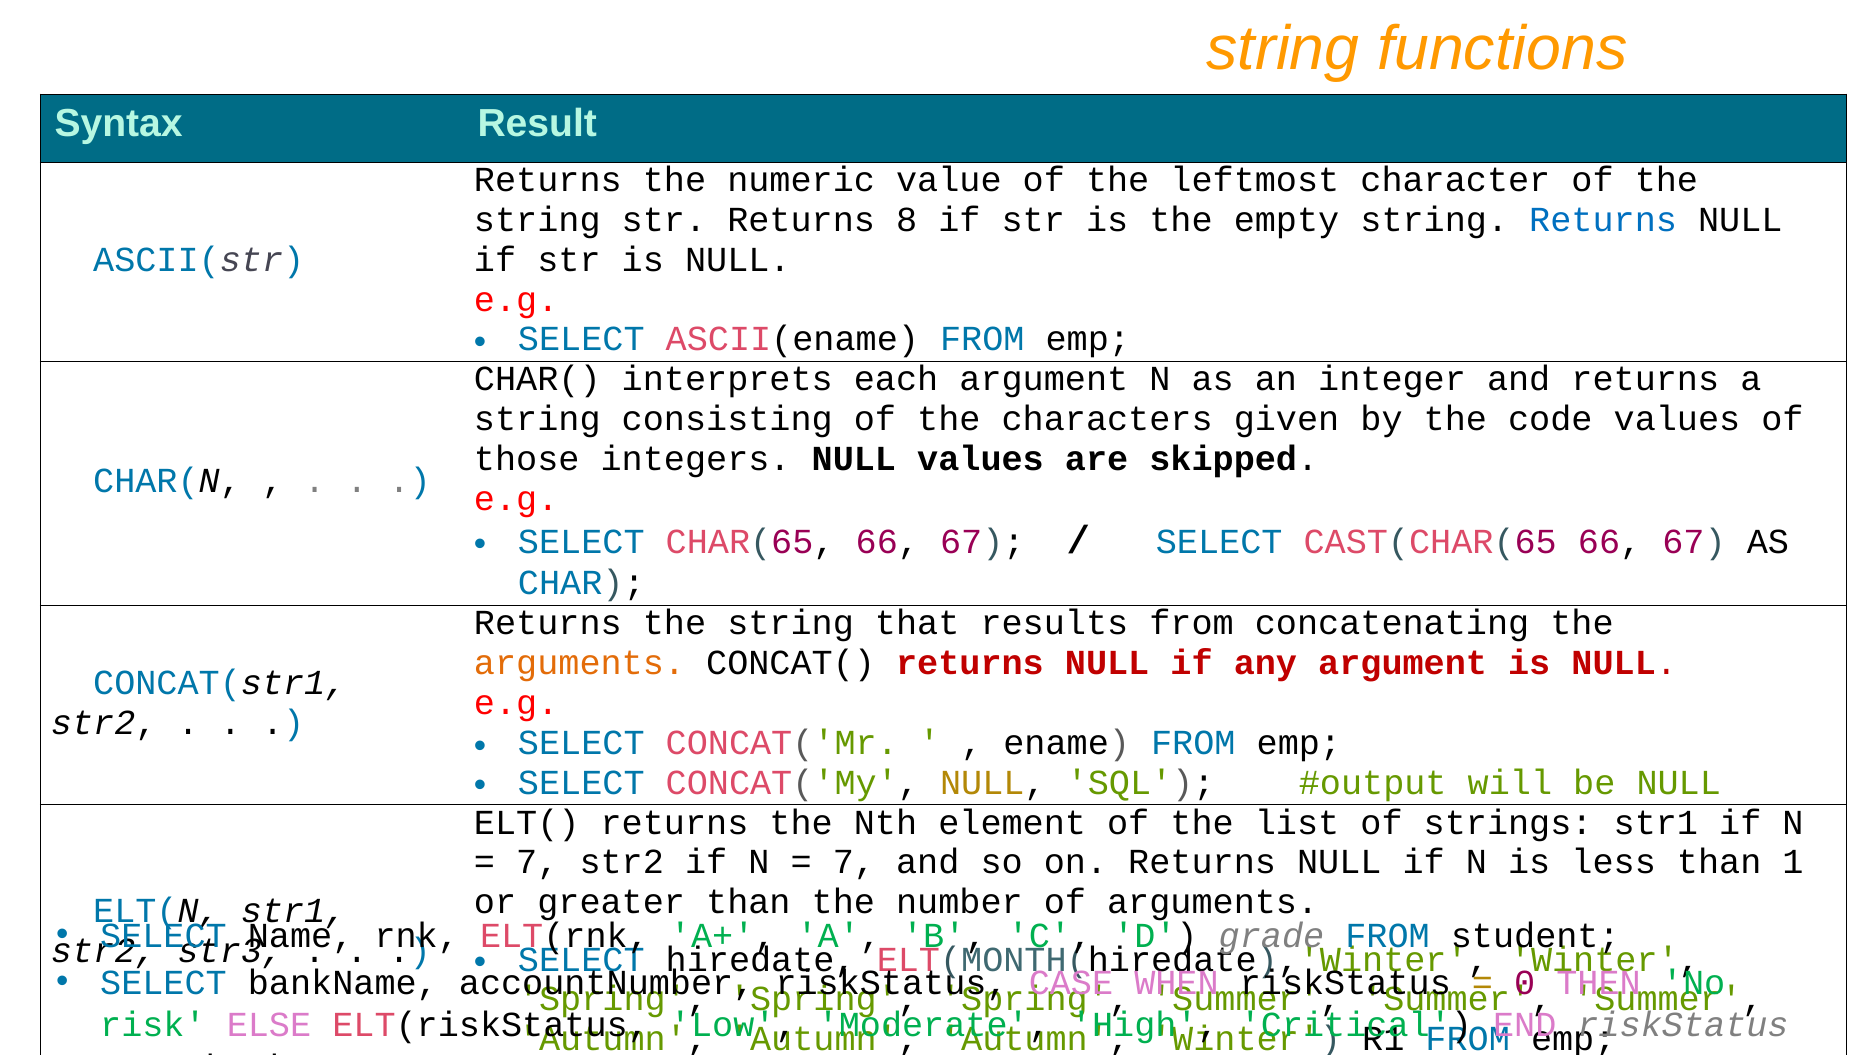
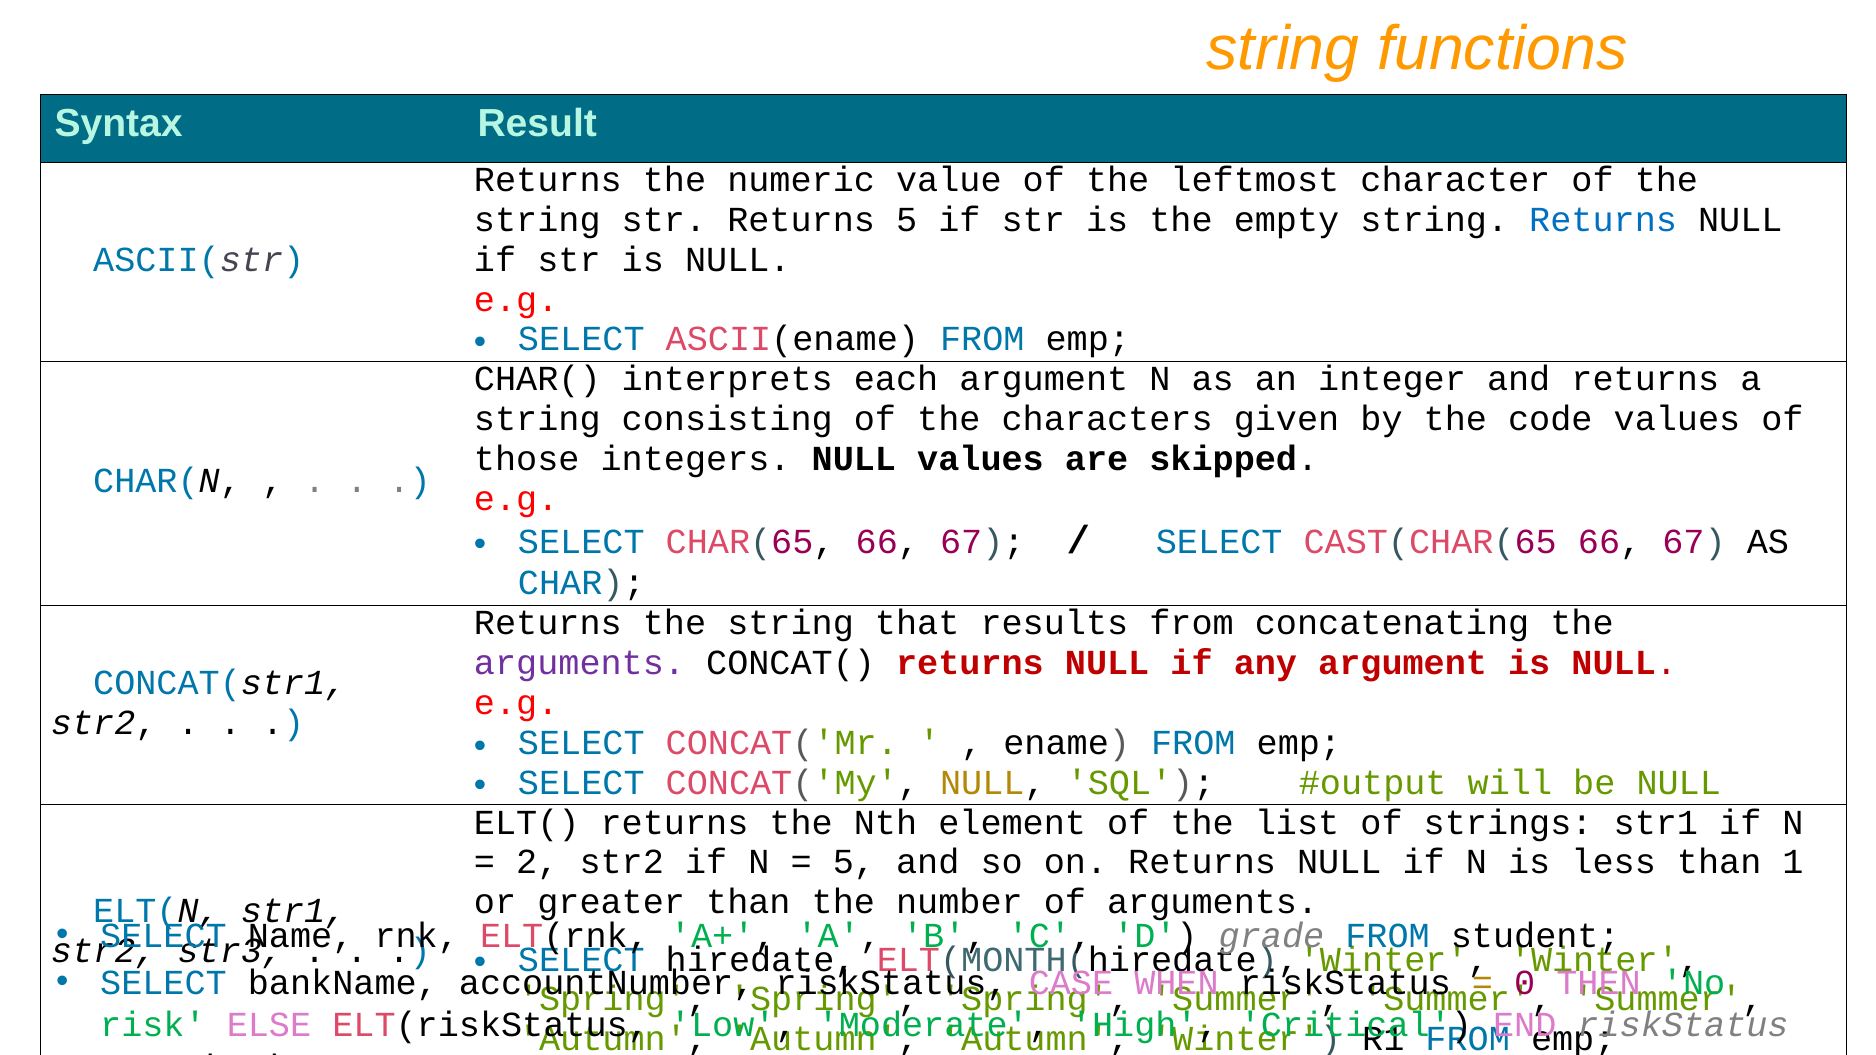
Returns 8: 8 -> 5 (907, 220)
arguments colour: orange -> purple (580, 663)
7: 7 -> 2 (537, 862)
7: 7 -> 5 (854, 862)
